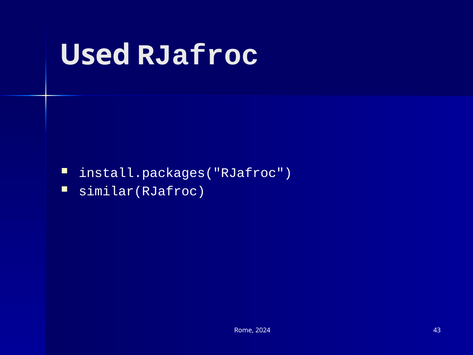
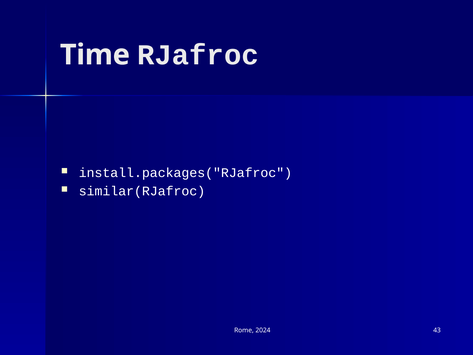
Used: Used -> Time (95, 55)
